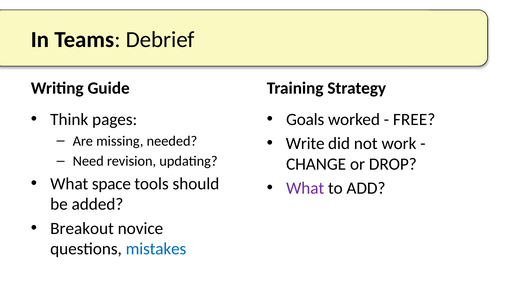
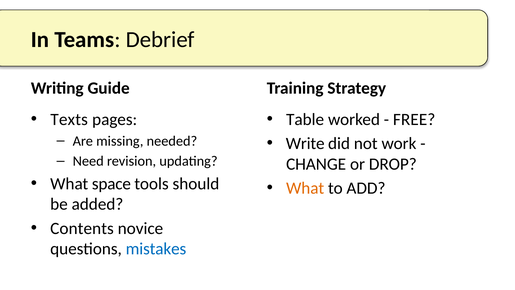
Think: Think -> Texts (69, 119)
Goals: Goals -> Table (305, 119)
What colour: purple -> orange (305, 188)
Breakout: Breakout -> Contents (82, 228)
